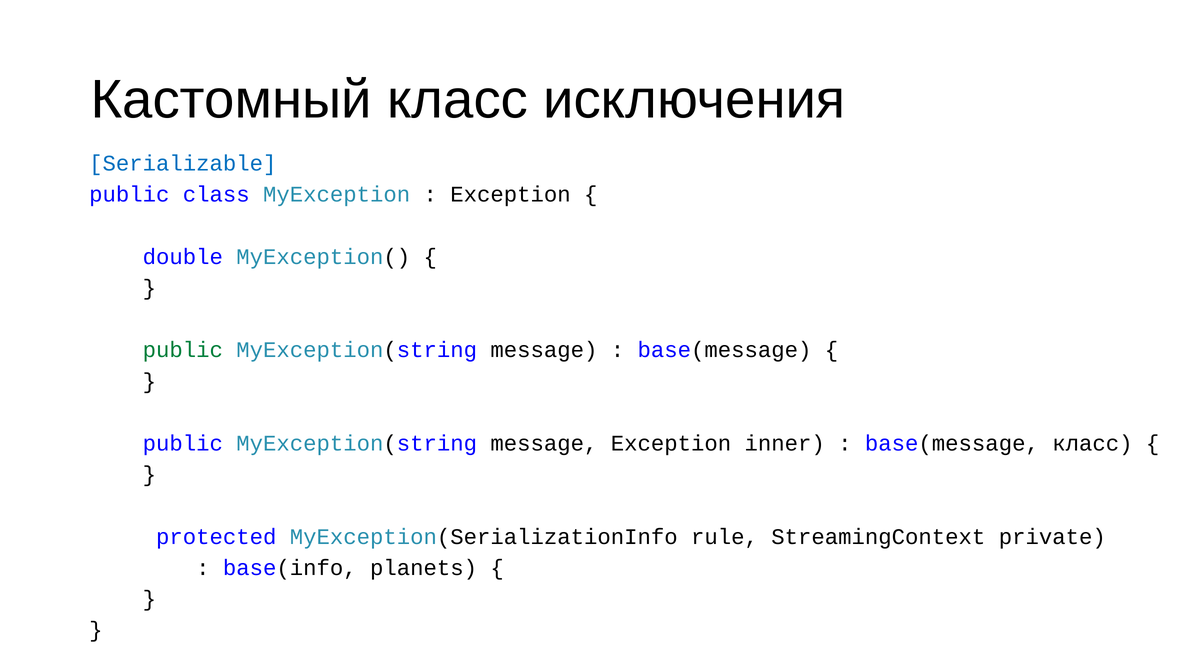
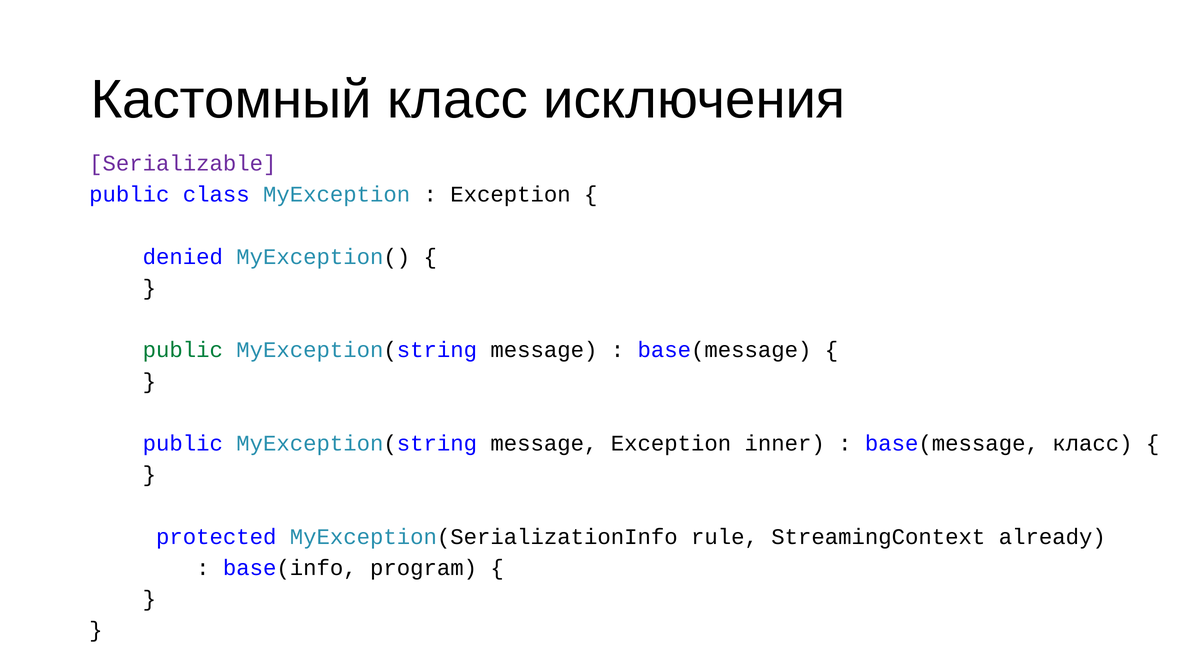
Serializable colour: blue -> purple (183, 163)
double: double -> denied (183, 257)
private: private -> already (1052, 537)
planets: planets -> program (424, 568)
